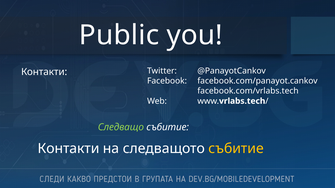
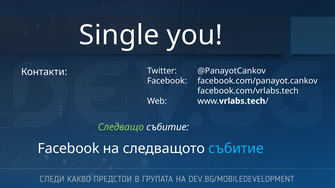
Public: Public -> Single (119, 35)
Контакти: Контакти -> Facebook (69, 149)
събитие colour: yellow -> light blue (236, 149)
